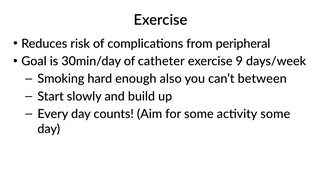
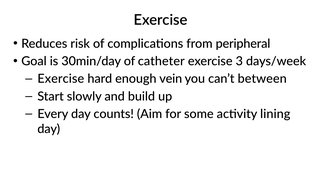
9: 9 -> 3 (239, 61)
Smoking: Smoking -> Exercise (61, 79)
also: also -> vein (171, 79)
activity some: some -> lining (275, 114)
